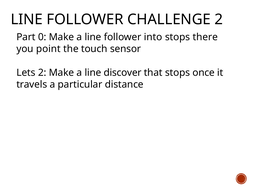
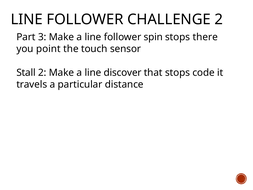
0: 0 -> 3 (42, 37)
into: into -> spin (153, 37)
Lets: Lets -> Stall (26, 72)
once: once -> code (204, 72)
